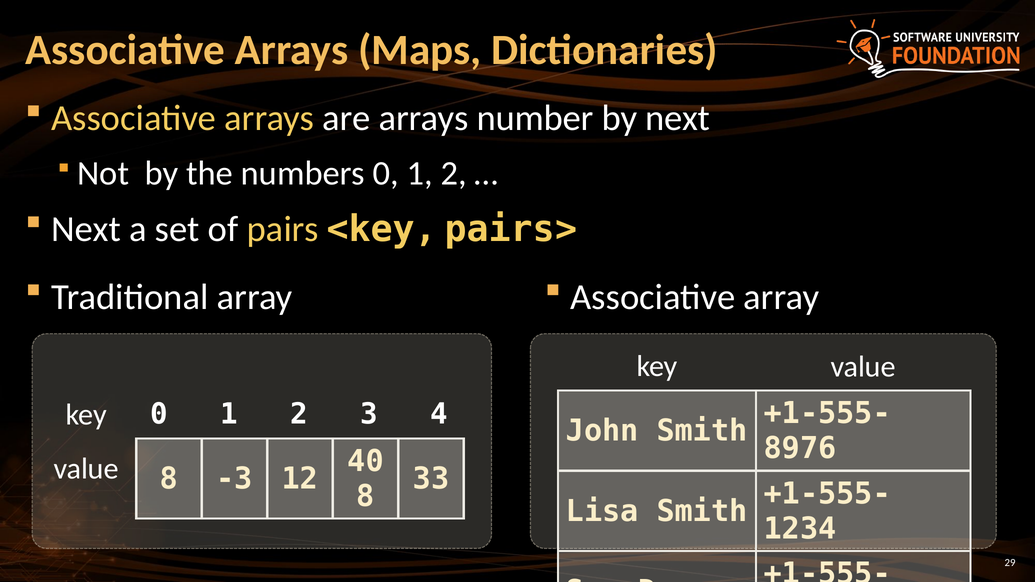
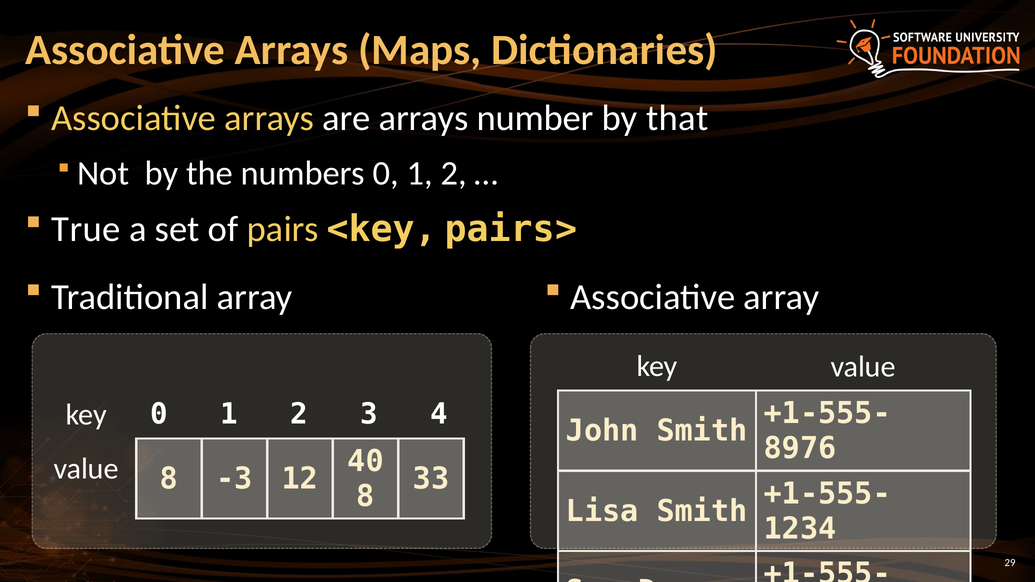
by next: next -> that (677, 118)
Next: Next -> True (86, 230)
